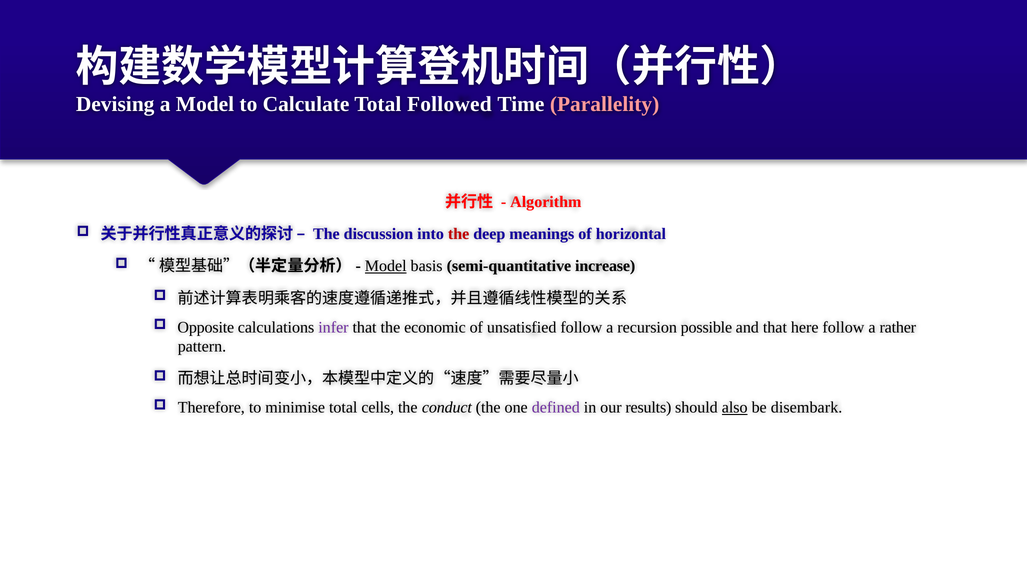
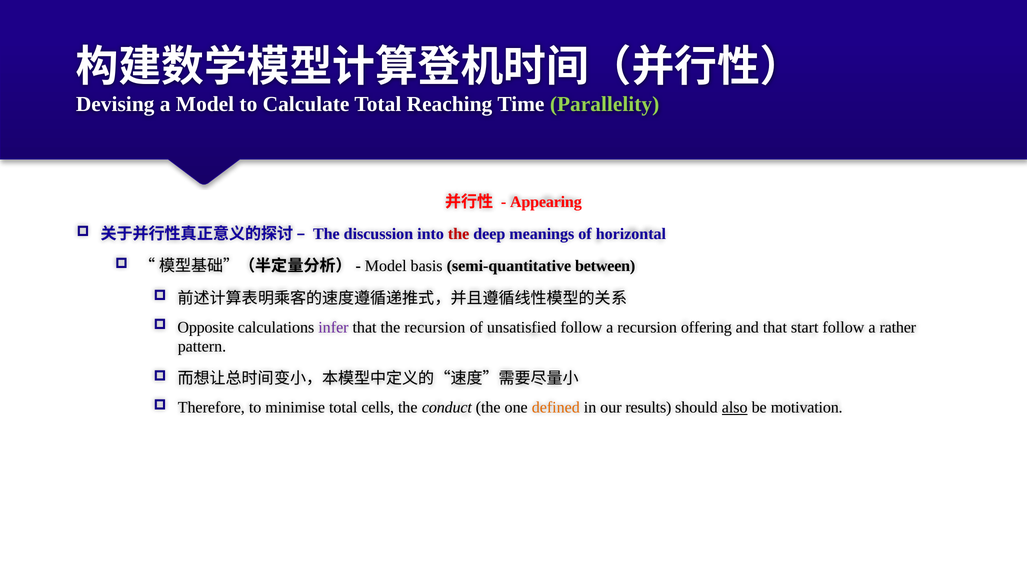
Followed: Followed -> Reaching (449, 104)
Parallelity colour: pink -> light green (605, 104)
Algorithm: Algorithm -> Appearing (546, 202)
Model underline: present -> none (386, 266)
increase: increase -> between (605, 266)
the economic: economic -> recursion (435, 327)
possible: possible -> offering (706, 327)
here: here -> start (805, 327)
defined colour: purple -> orange (556, 407)
disembark: disembark -> motivation (807, 407)
